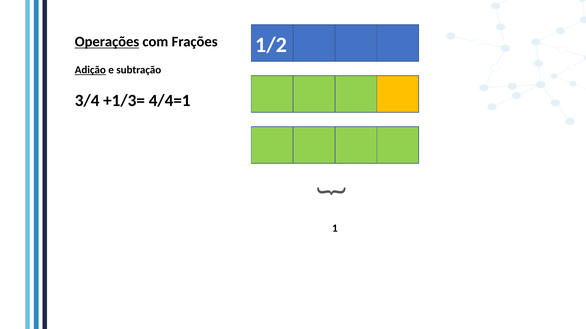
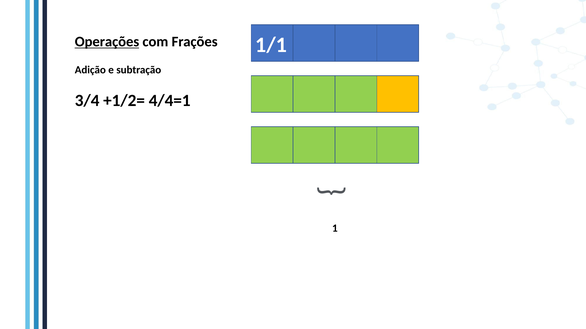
1/2: 1/2 -> 1/1 (271, 45)
Adição underline: present -> none (90, 70)
+1/3=: +1/3= -> +1/2= (124, 101)
